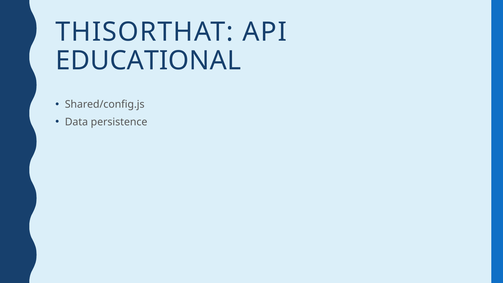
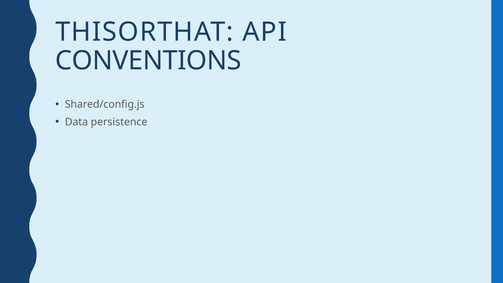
EDUCATIONAL: EDUCATIONAL -> CONVENTIONS (148, 61)
